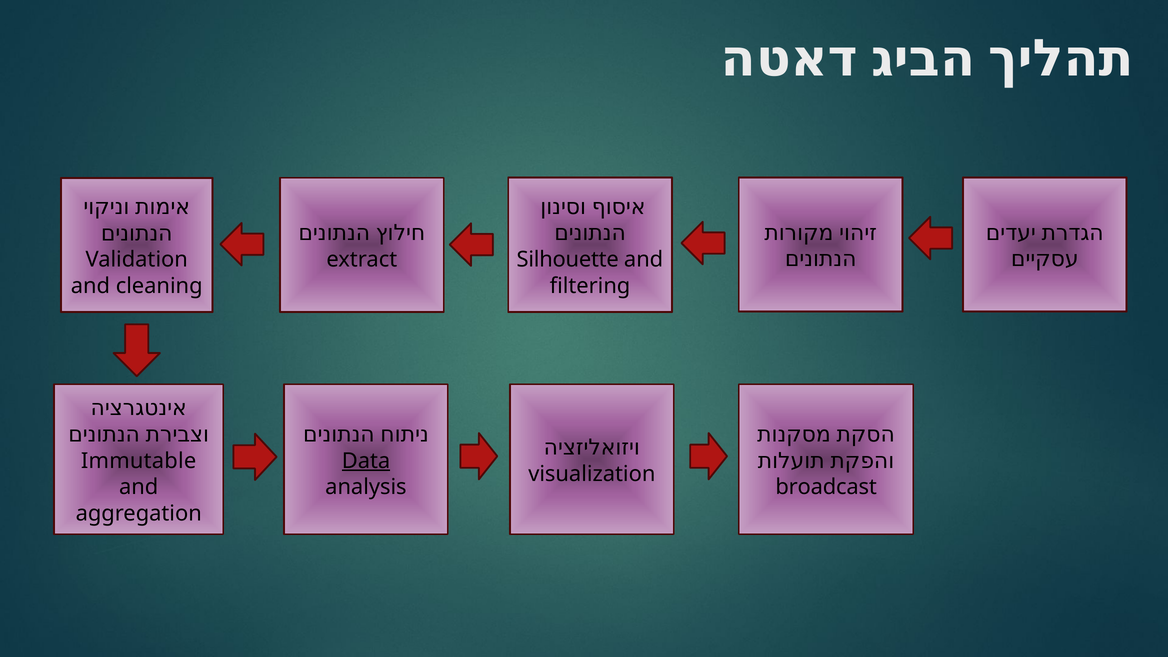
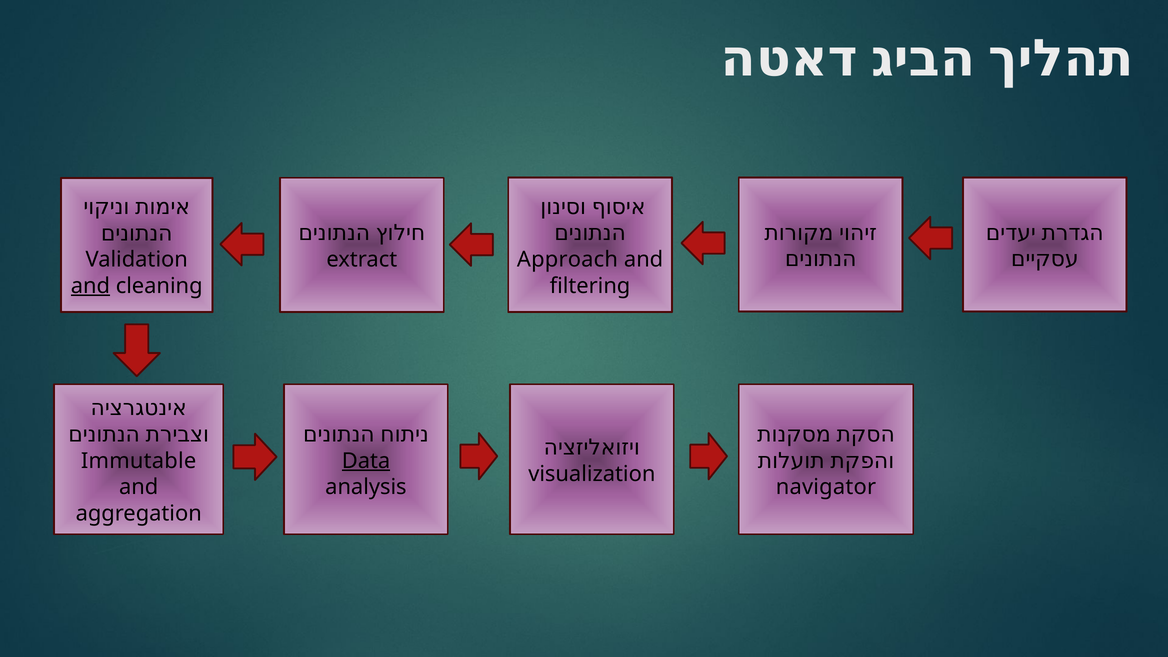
Silhouette: Silhouette -> Approach (567, 260)
and underline: none -> present (90, 286)
broadcast: broadcast -> navigator (826, 487)
